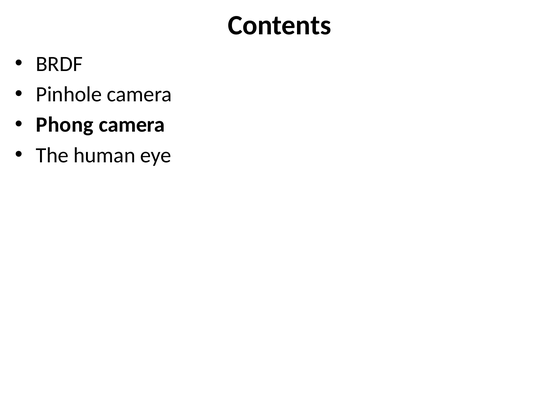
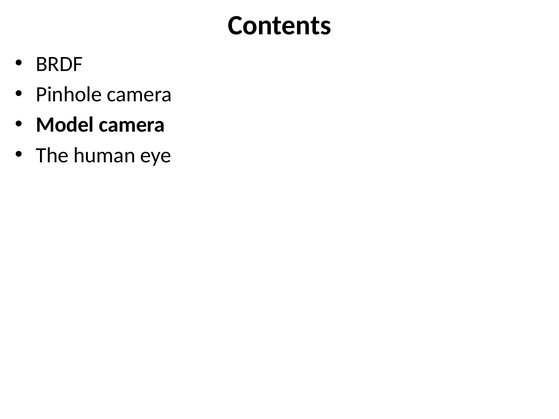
Phong: Phong -> Model (65, 125)
